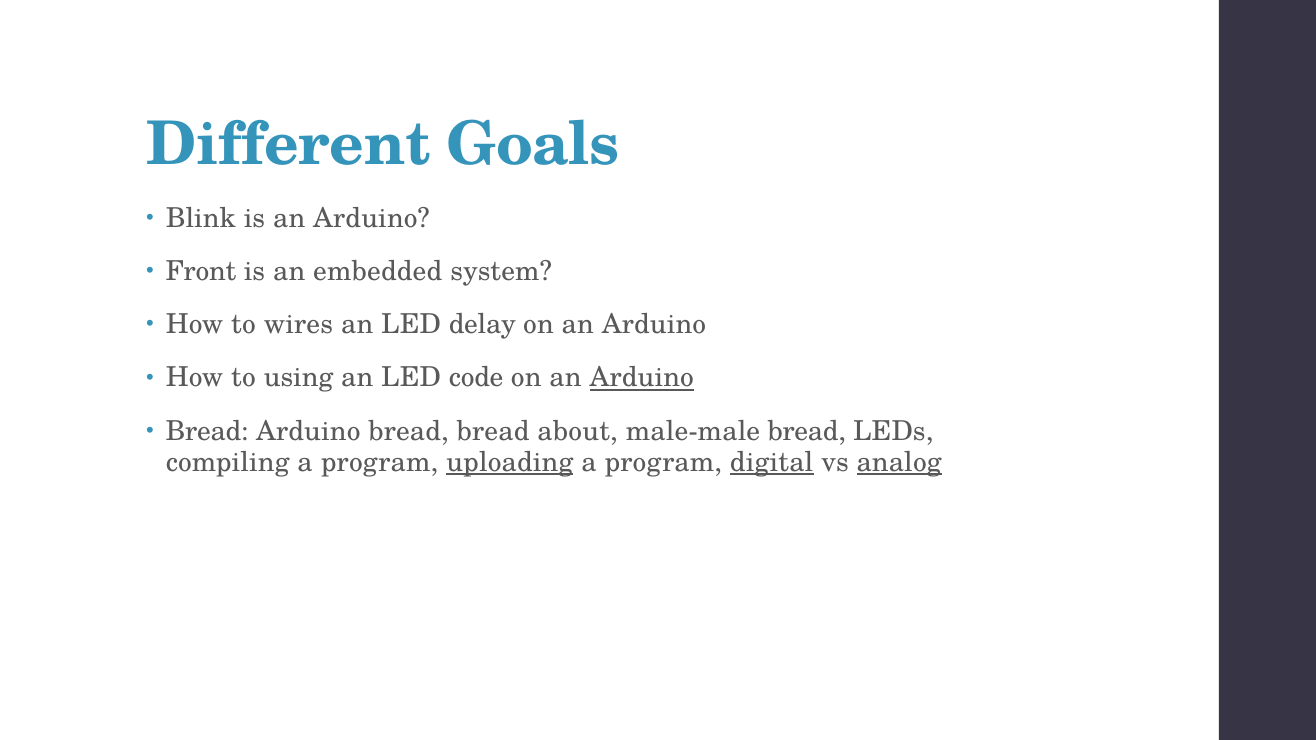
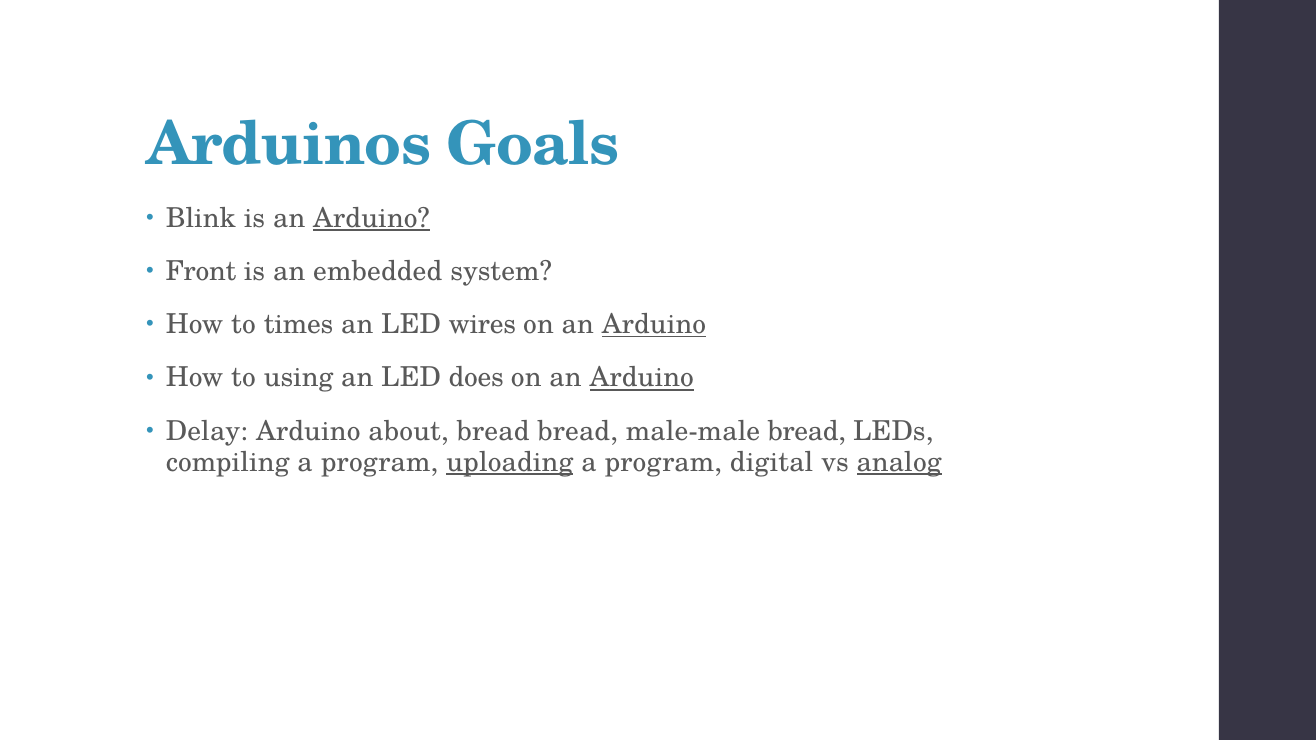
Different: Different -> Arduinos (289, 145)
Arduino underline: none -> present (372, 218)
wires: wires -> times (299, 325)
delay: delay -> wires (482, 325)
Arduino underline: none -> present (654, 325)
code: code -> does (476, 378)
Bread: Bread -> Delay (207, 431)
Arduino bread: bread -> about (409, 431)
bread about: about -> bread (578, 431)
digital underline: present -> none (772, 463)
